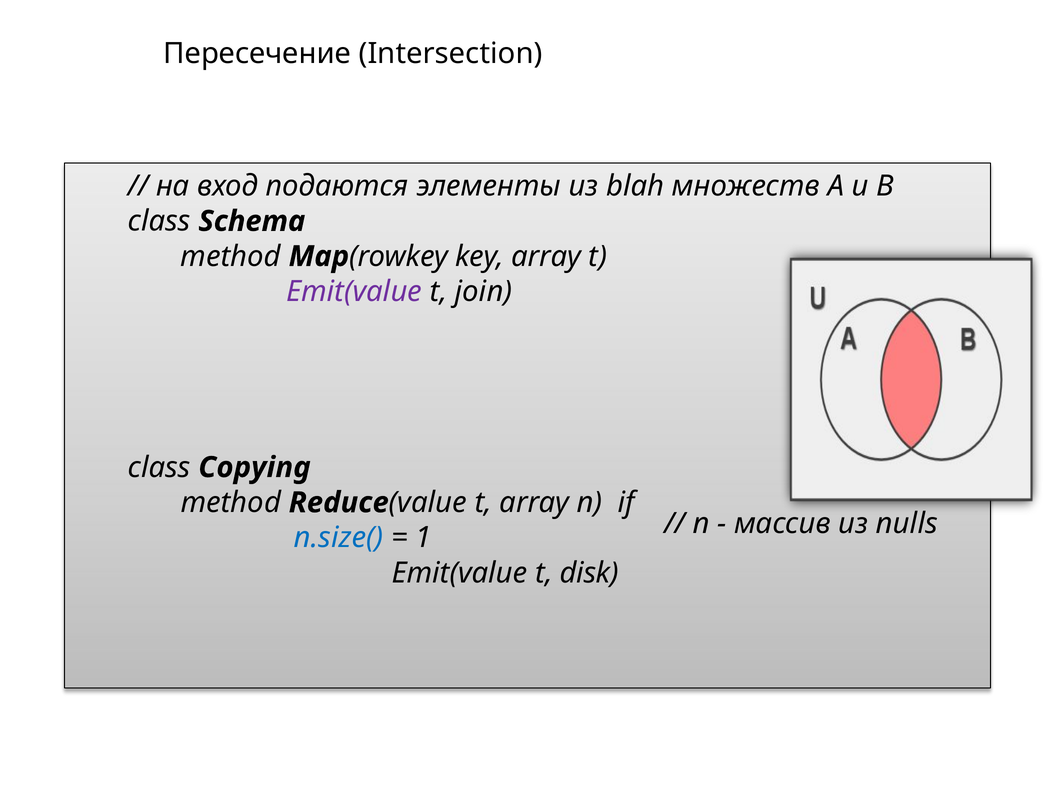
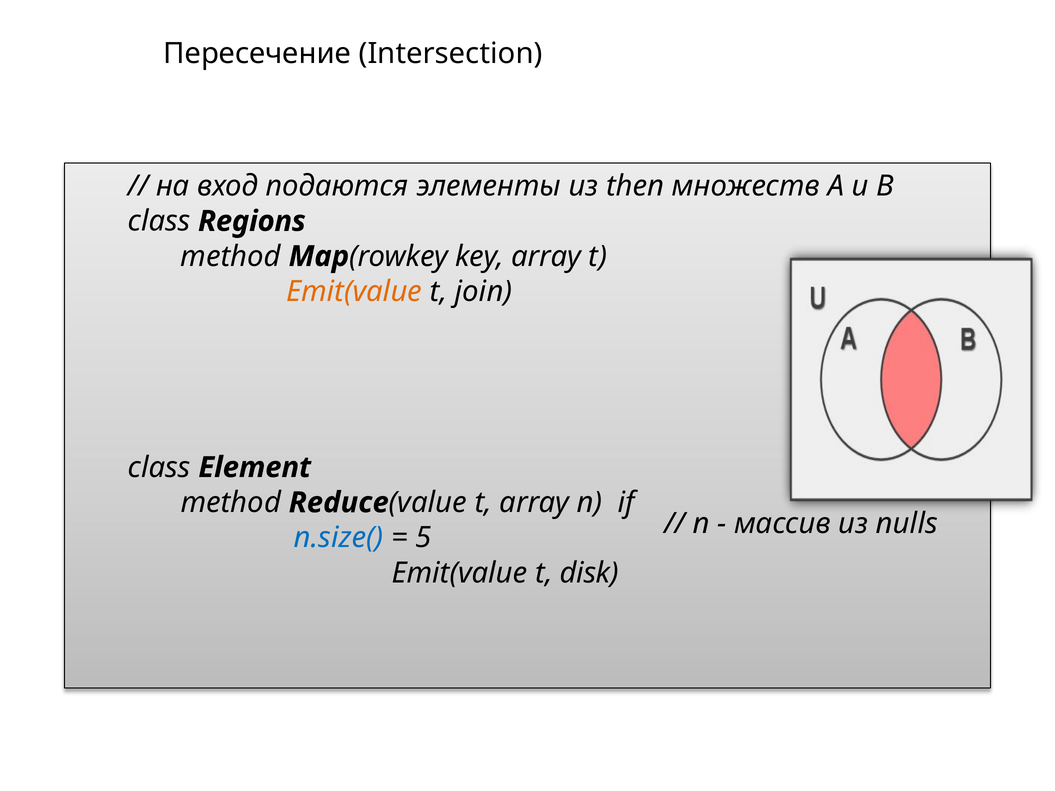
blah: blah -> then (635, 186)
Schema: Schema -> Regions (252, 221)
Emit(value colour: purple -> orange (354, 292)
Copying: Copying -> Element (255, 468)
1: 1 -> 5 (423, 538)
